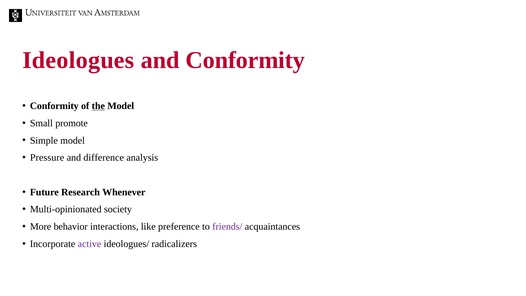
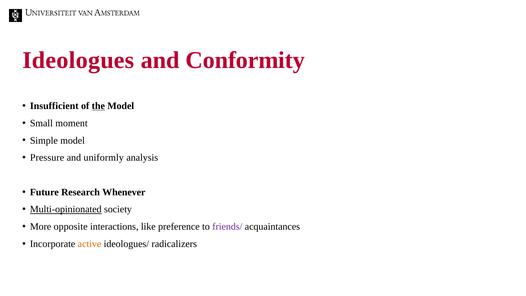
Conformity: Conformity -> Insufficient (54, 106)
promote: promote -> moment (71, 123)
difference: difference -> uniformly (104, 158)
Multi-opinionated underline: none -> present (66, 209)
behavior: behavior -> opposite (71, 227)
active colour: purple -> orange (89, 244)
